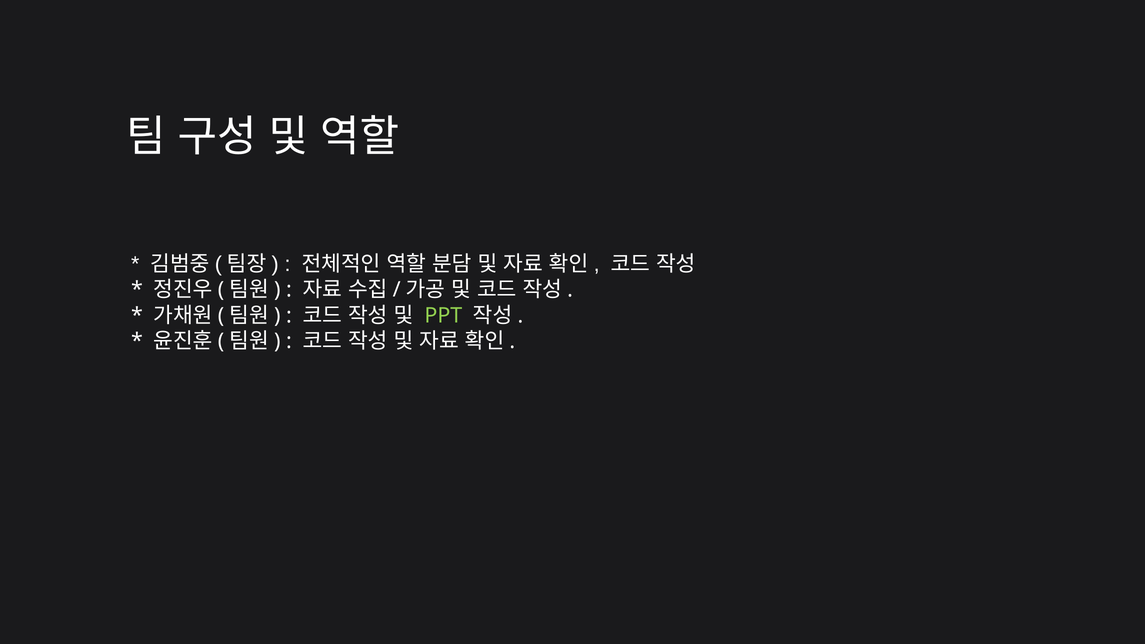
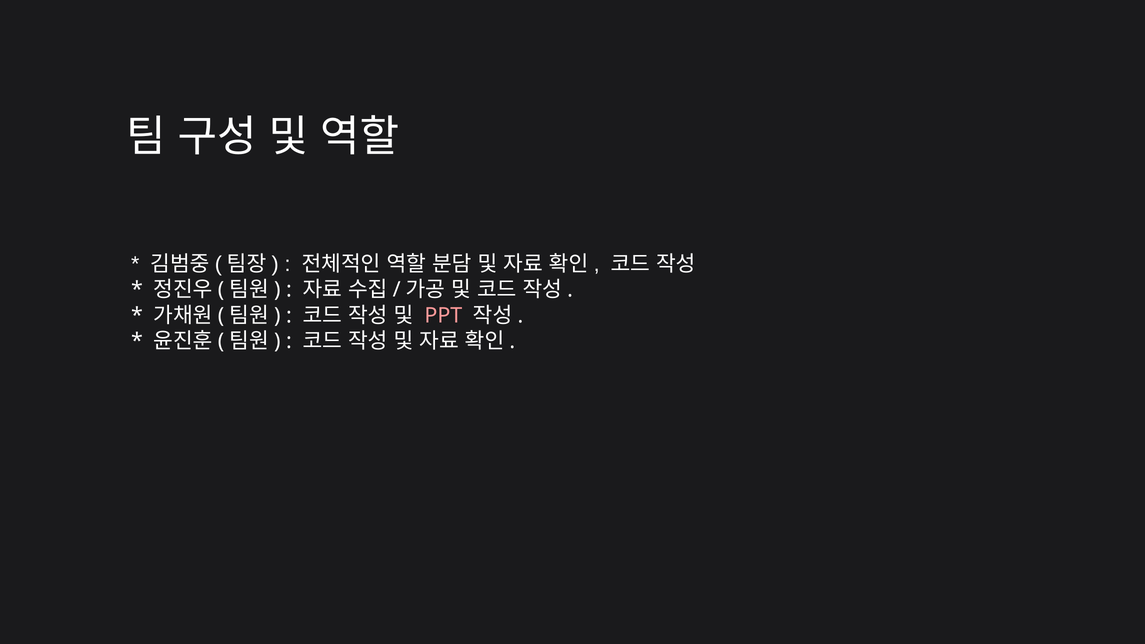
PPT colour: light green -> pink (443, 316)
